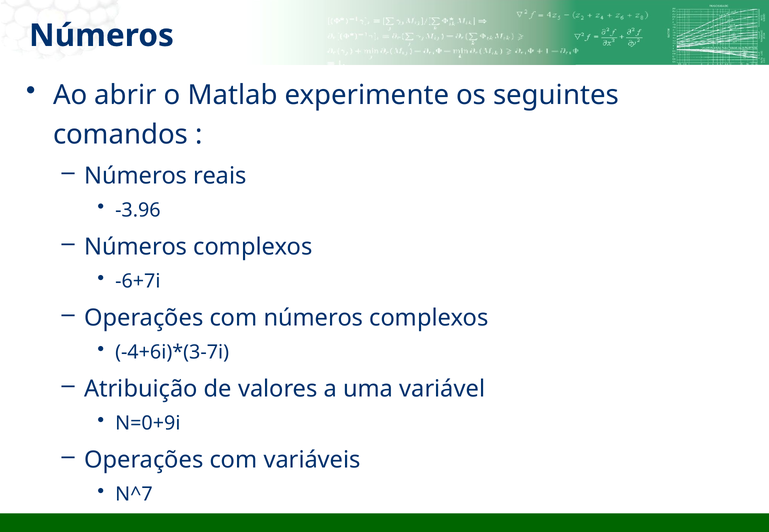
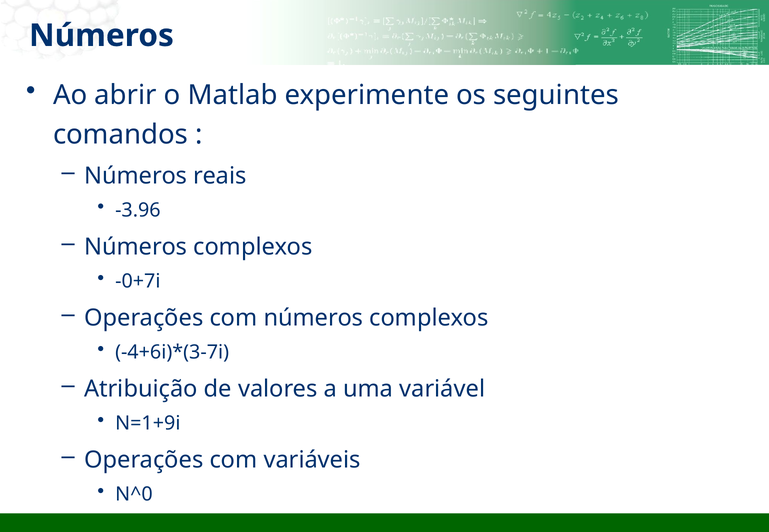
-6+7i: -6+7i -> -0+7i (138, 281)
N=0+9i: N=0+9i -> N=1+9i (148, 424)
N^7: N^7 -> N^0 (134, 495)
